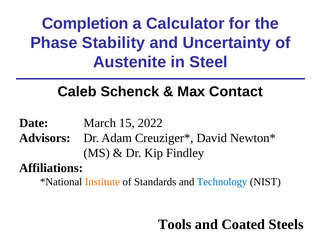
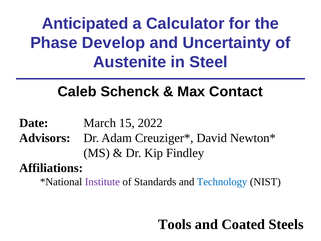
Completion: Completion -> Anticipated (85, 24)
Stability: Stability -> Develop (114, 43)
Institute colour: orange -> purple (102, 182)
